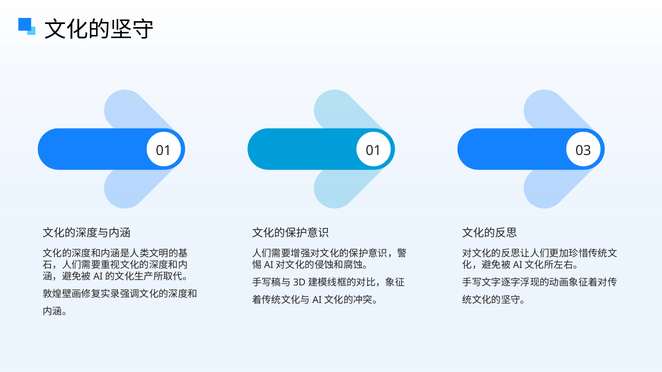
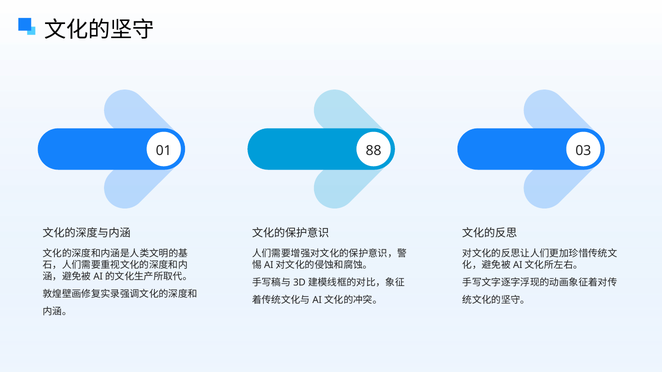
01 01: 01 -> 88 (374, 151)
